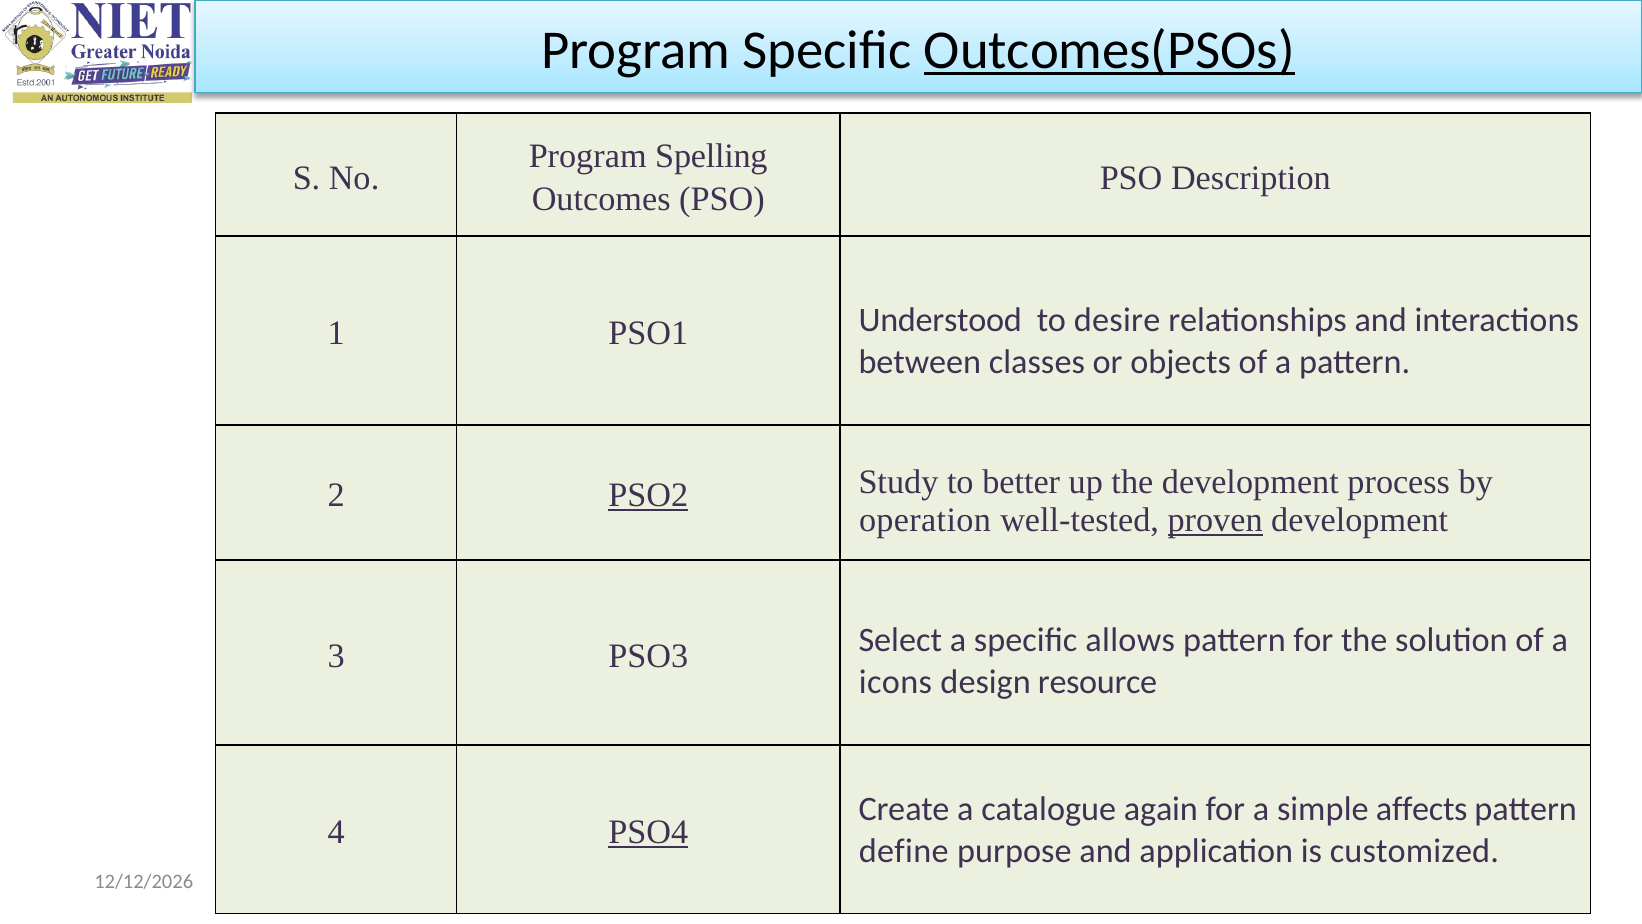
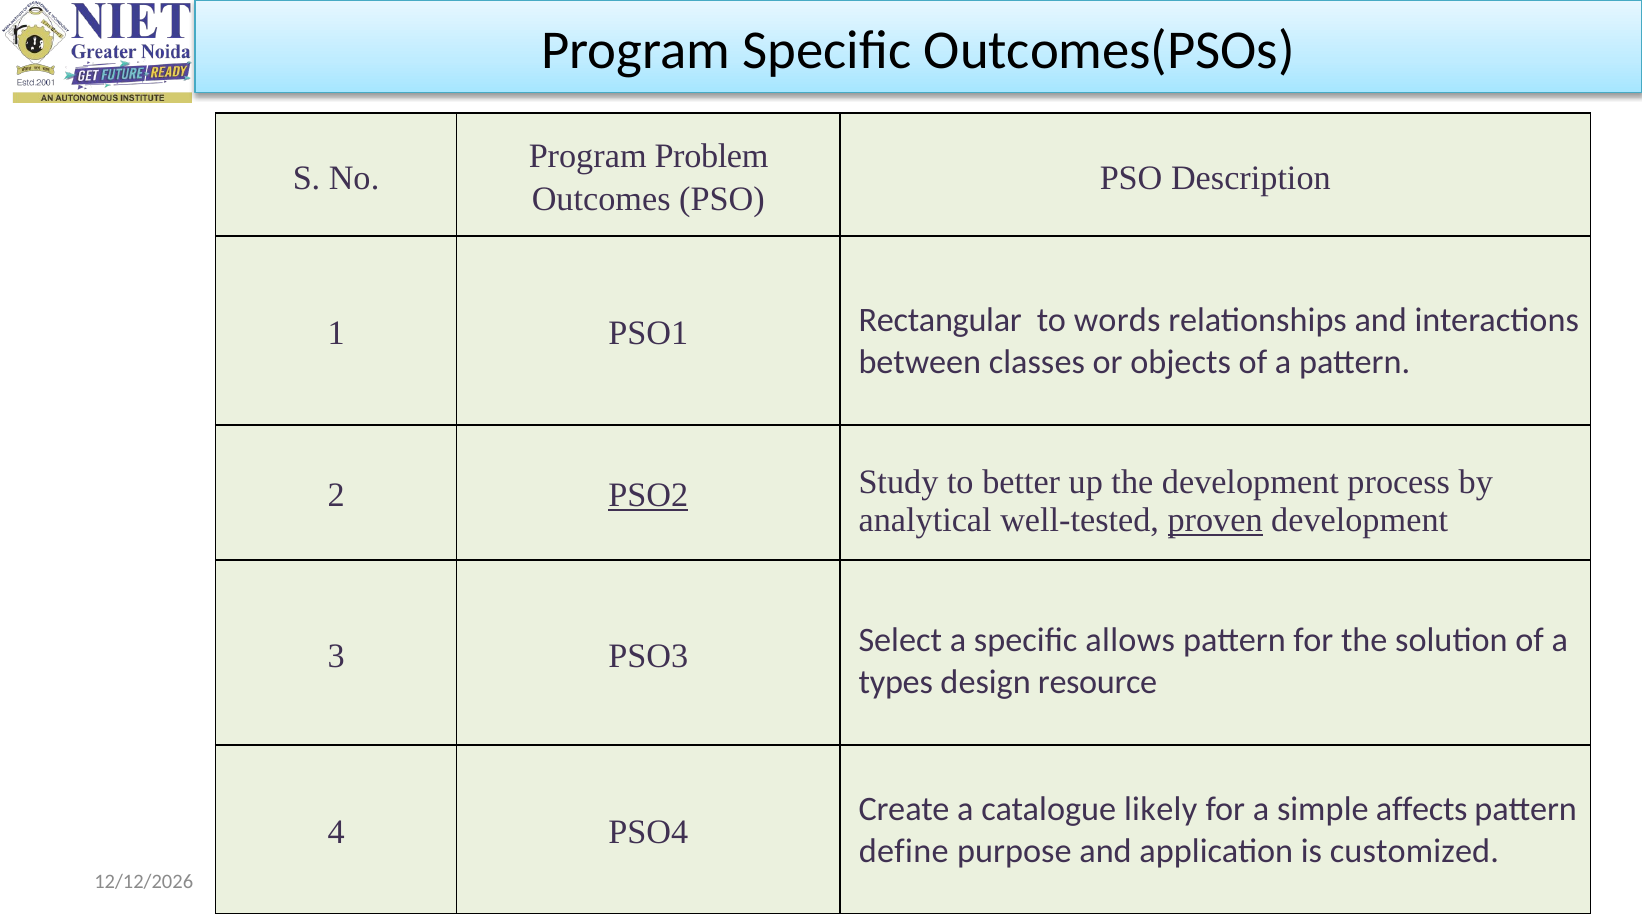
Outcomes(PSOs underline: present -> none (1109, 50)
Spelling: Spelling -> Problem (711, 156)
Understood: Understood -> Rectangular (940, 320)
desire: desire -> words (1117, 320)
operation: operation -> analytical (925, 520)
icons: icons -> types (896, 682)
again: again -> likely (1161, 809)
PSO4 underline: present -> none (648, 832)
